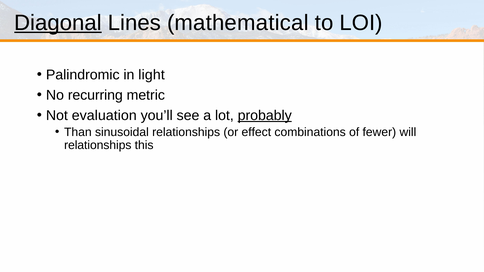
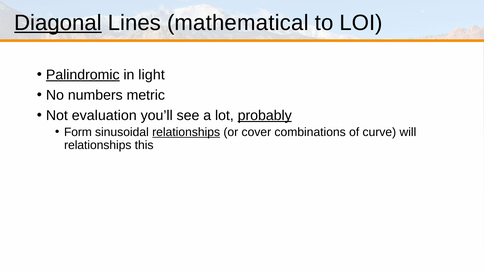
Palindromic underline: none -> present (83, 75)
recurring: recurring -> numbers (95, 95)
Than: Than -> Form (78, 132)
relationships underline: none -> present (186, 132)
effect: effect -> cover (256, 132)
fewer: fewer -> curve (379, 132)
